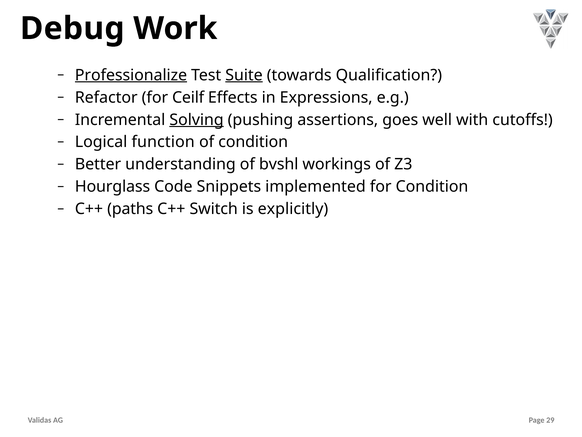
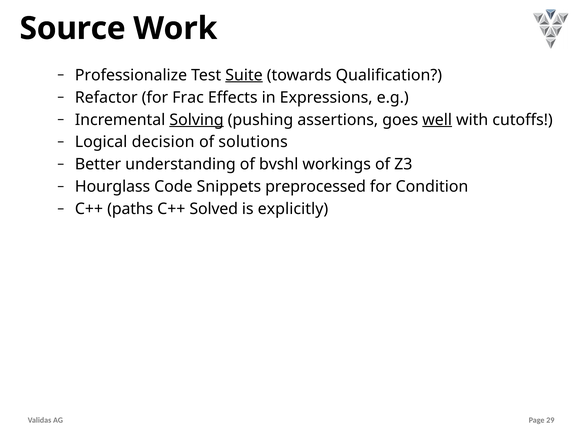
Debug: Debug -> Source (73, 28)
Professionalize underline: present -> none (131, 75)
Ceilf: Ceilf -> Frac (188, 97)
well underline: none -> present (437, 120)
function: function -> decision (163, 142)
of condition: condition -> solutions (253, 142)
implemented: implemented -> preprocessed (316, 187)
Switch: Switch -> Solved (214, 209)
